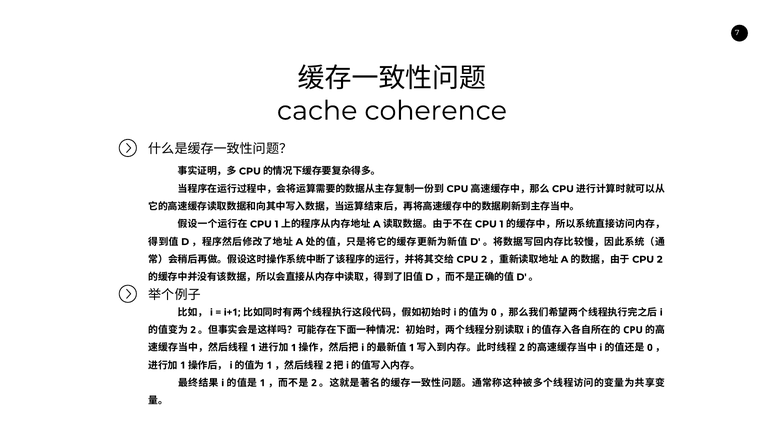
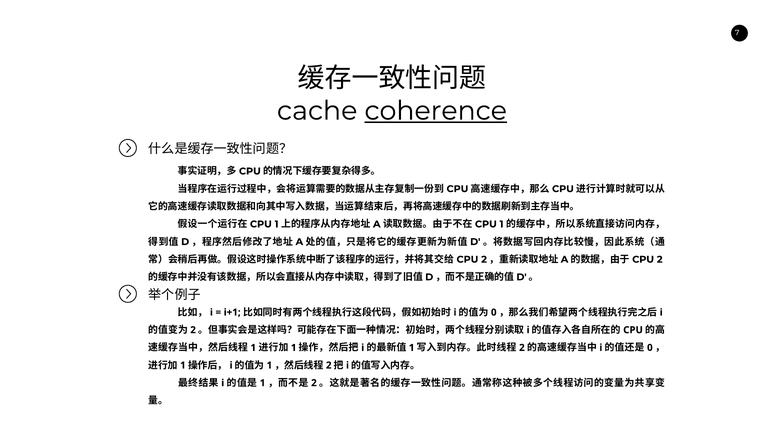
coherence underline: none -> present (436, 111)
